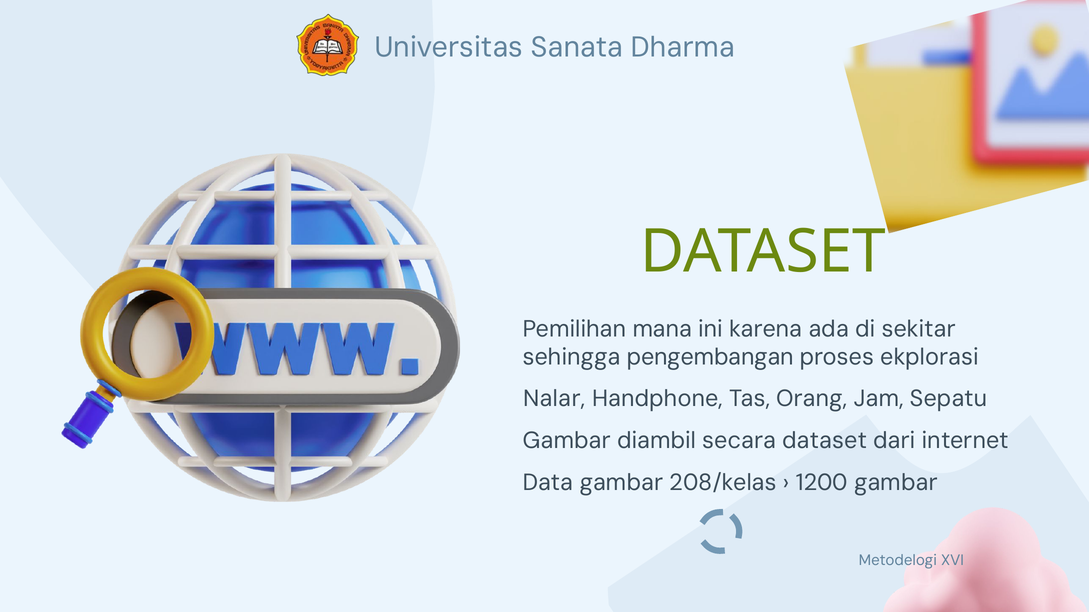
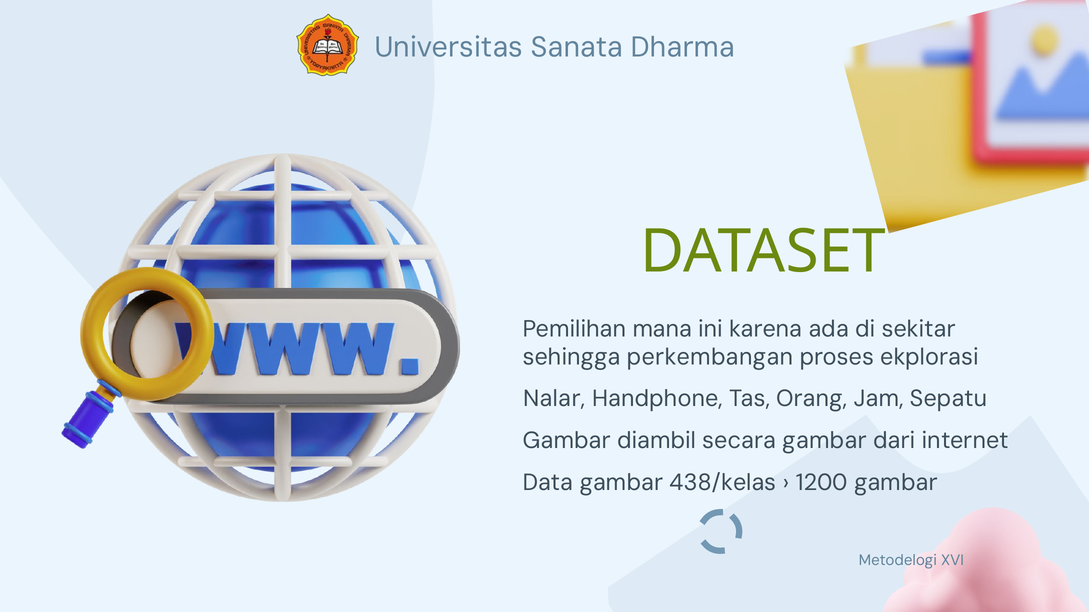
pengembangan: pengembangan -> perkembangan (710, 357)
secara dataset: dataset -> gambar (825, 441)
208/kelas: 208/kelas -> 438/kelas (723, 483)
